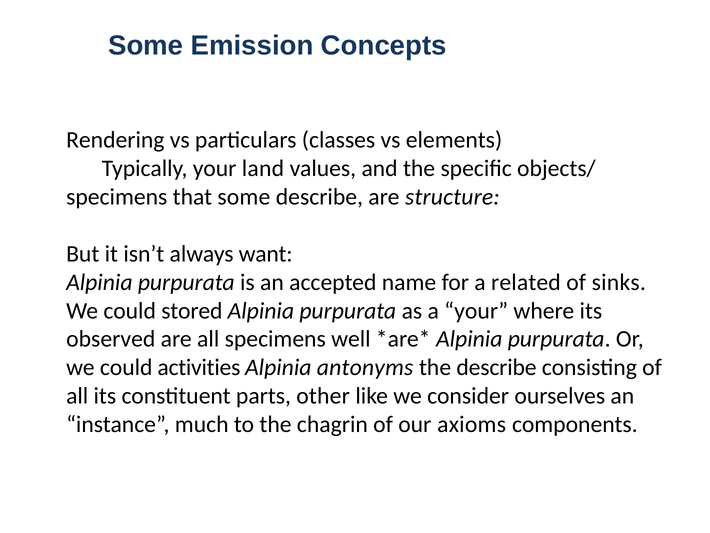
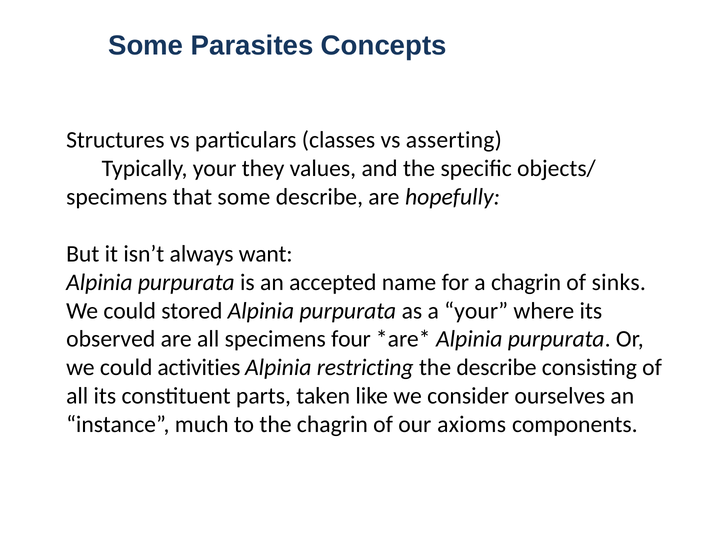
Emission: Emission -> Parasites (252, 46)
Rendering: Rendering -> Structures (115, 140)
elements: elements -> asserting (454, 140)
land: land -> they (263, 168)
structure: structure -> hopefully (453, 197)
a related: related -> chagrin (526, 282)
well: well -> four (351, 339)
antonyms: antonyms -> restricting (365, 367)
other: other -> taken (323, 396)
